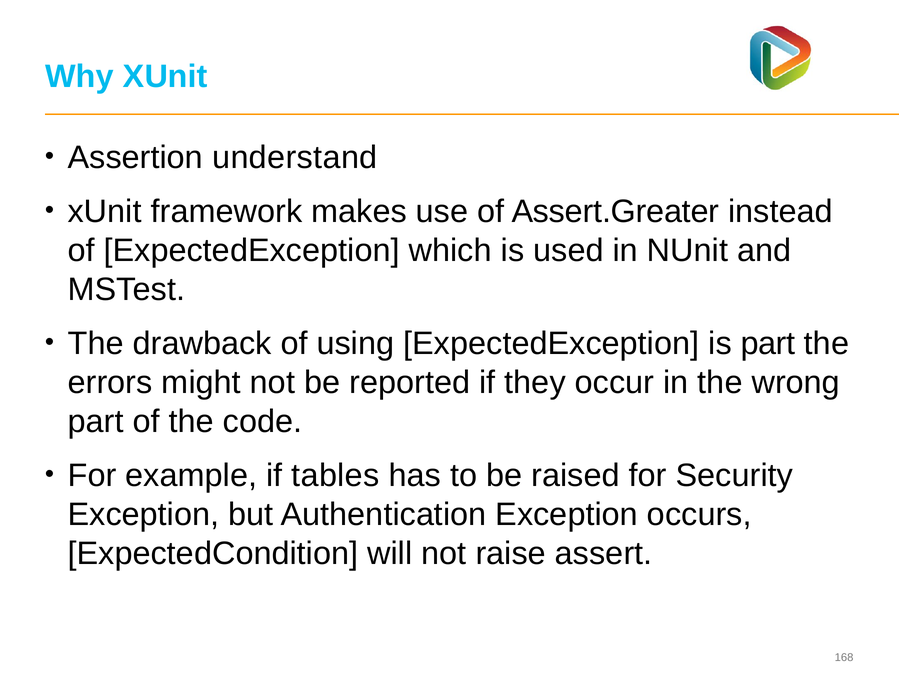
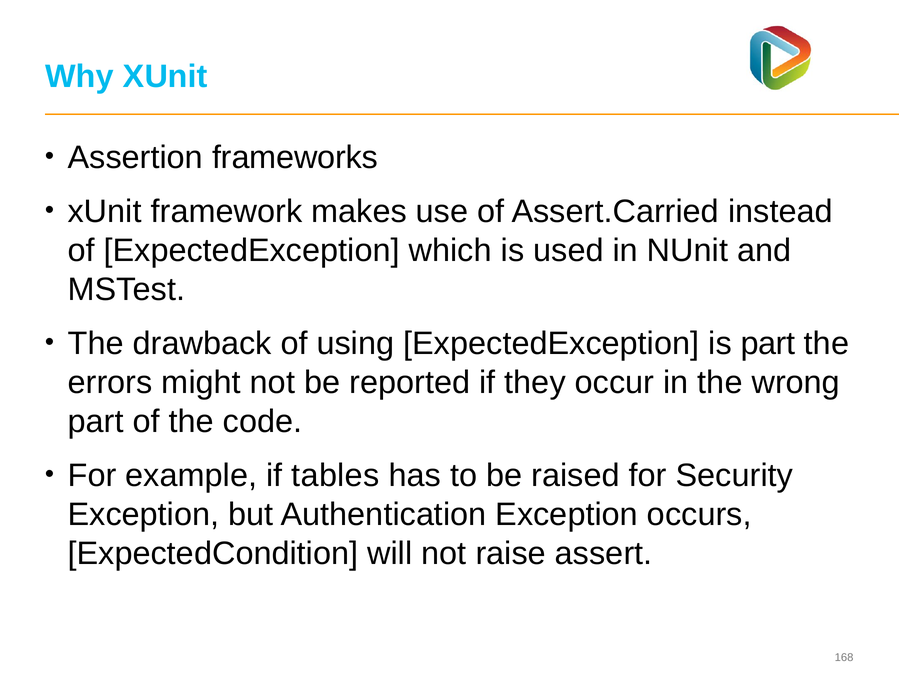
understand: understand -> frameworks (295, 158)
Assert.Greater: Assert.Greater -> Assert.Carried (615, 212)
